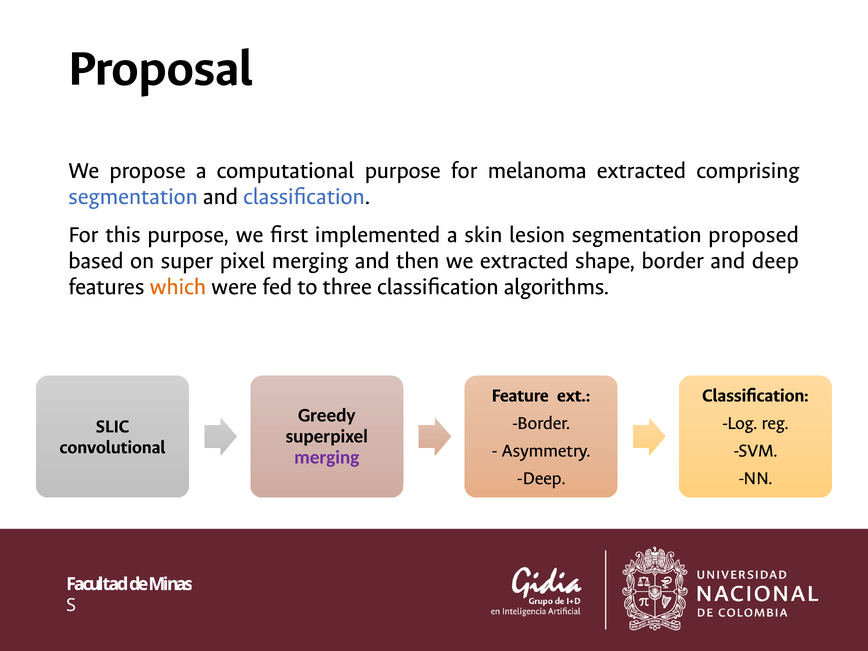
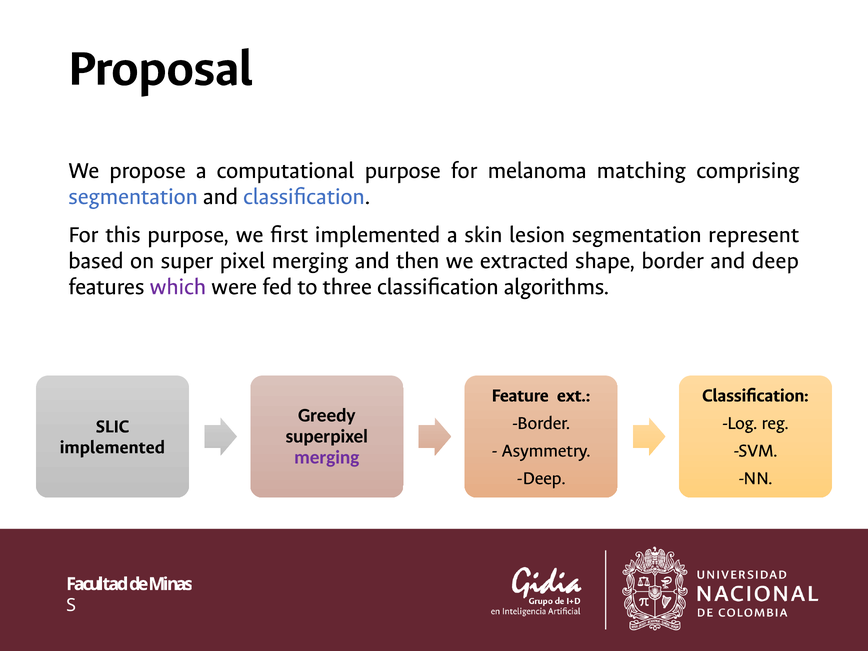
melanoma extracted: extracted -> matching (641, 170)
proposed: proposed -> represent (754, 234)
which colour: orange -> purple (178, 286)
convolutional: convolutional -> implemented (112, 447)
